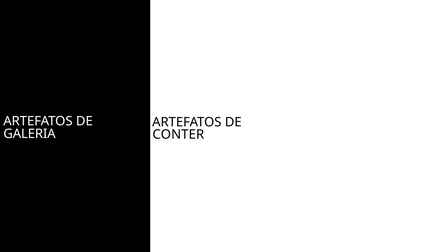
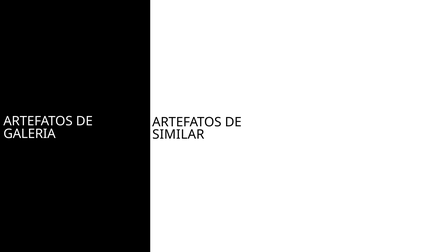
CONTER: CONTER -> SIMILAR (178, 135)
